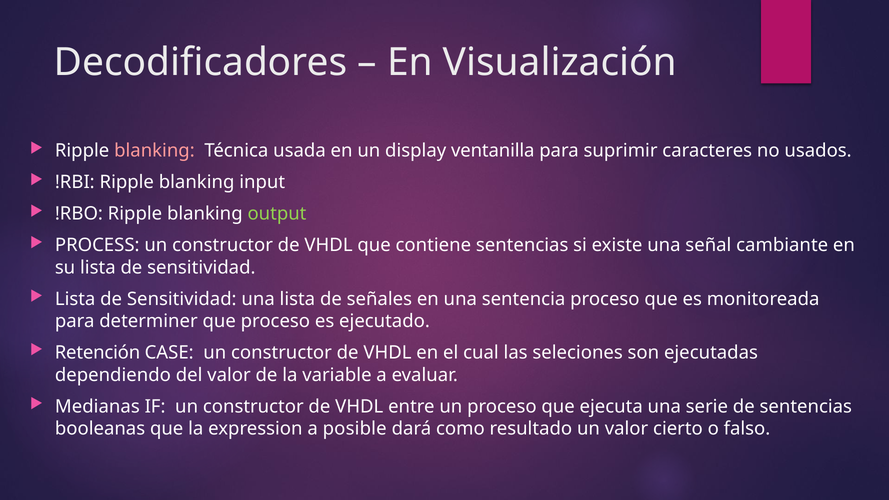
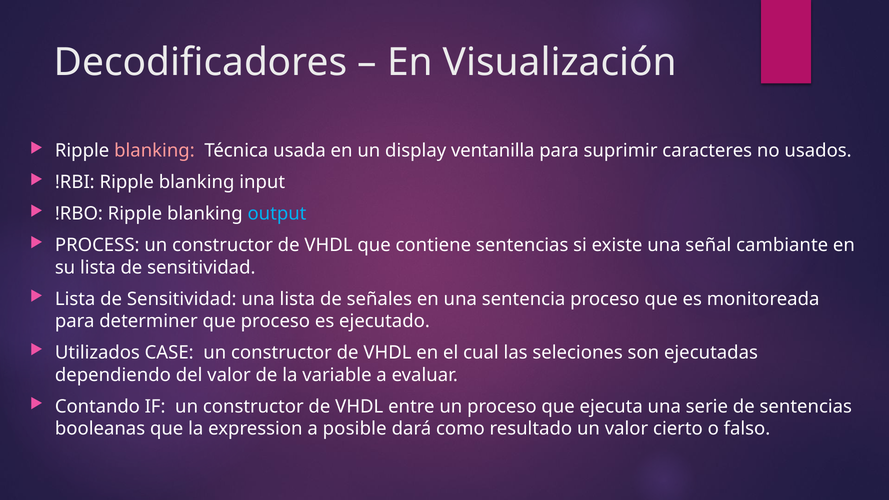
output colour: light green -> light blue (277, 214)
Retención: Retención -> Utilizados (97, 353)
Medianas: Medianas -> Contando (97, 407)
